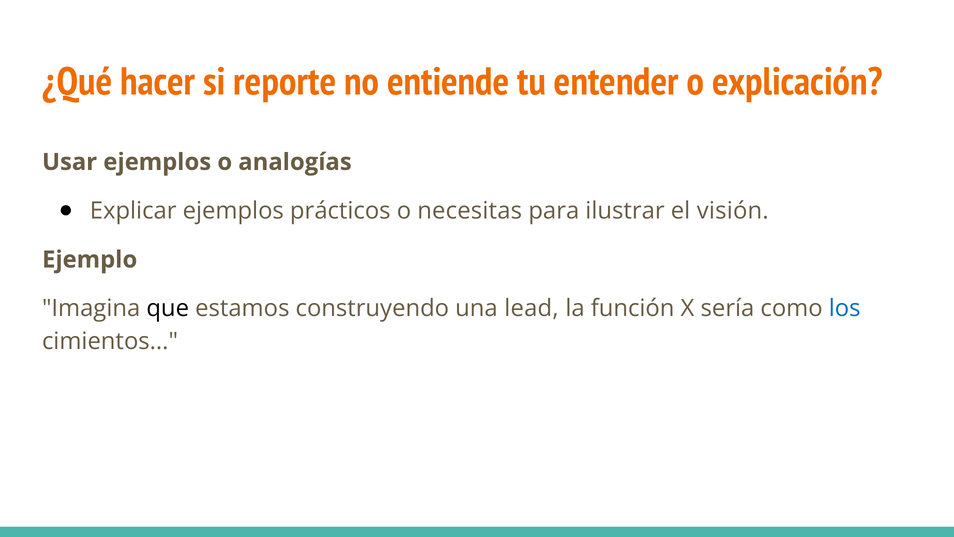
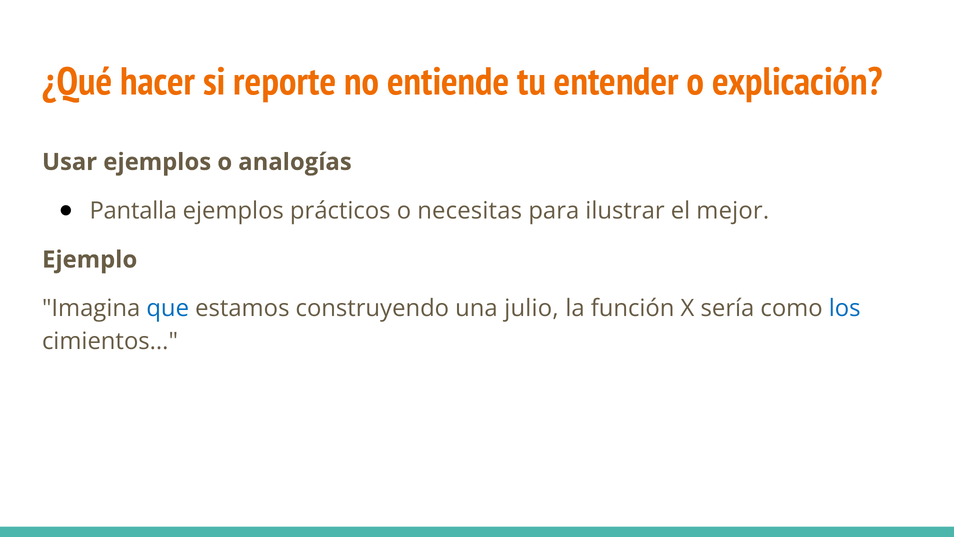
Explicar: Explicar -> Pantalla (133, 211)
visión: visión -> mejor (733, 211)
que colour: black -> blue (168, 308)
lead: lead -> julio (531, 308)
